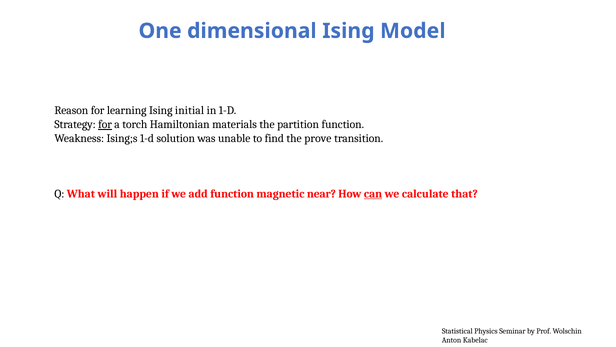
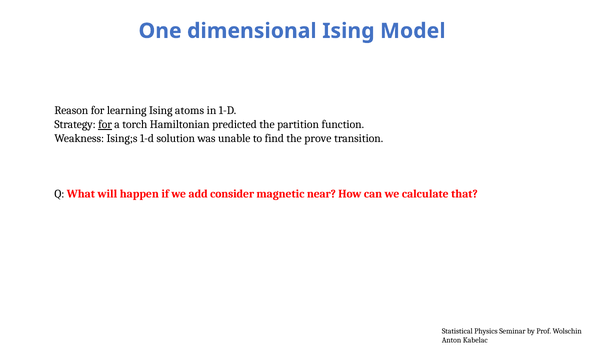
initial: initial -> atoms (190, 110)
materials: materials -> predicted (235, 124)
add function: function -> consider (232, 194)
can underline: present -> none (373, 194)
